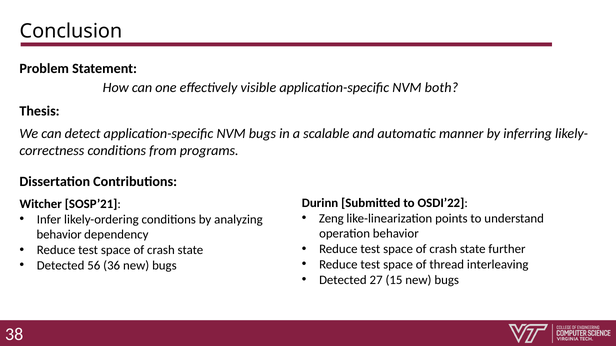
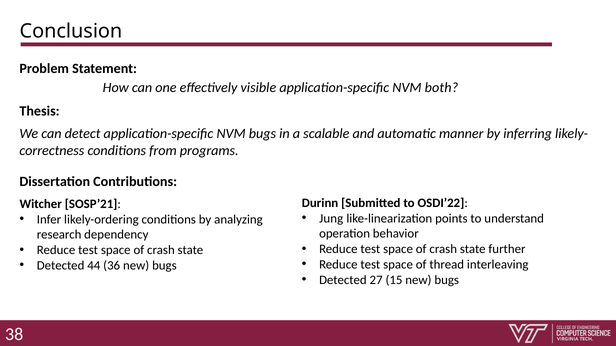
Zeng: Zeng -> Jung (331, 219)
behavior: behavior -> research (59, 235)
56: 56 -> 44 (94, 266)
